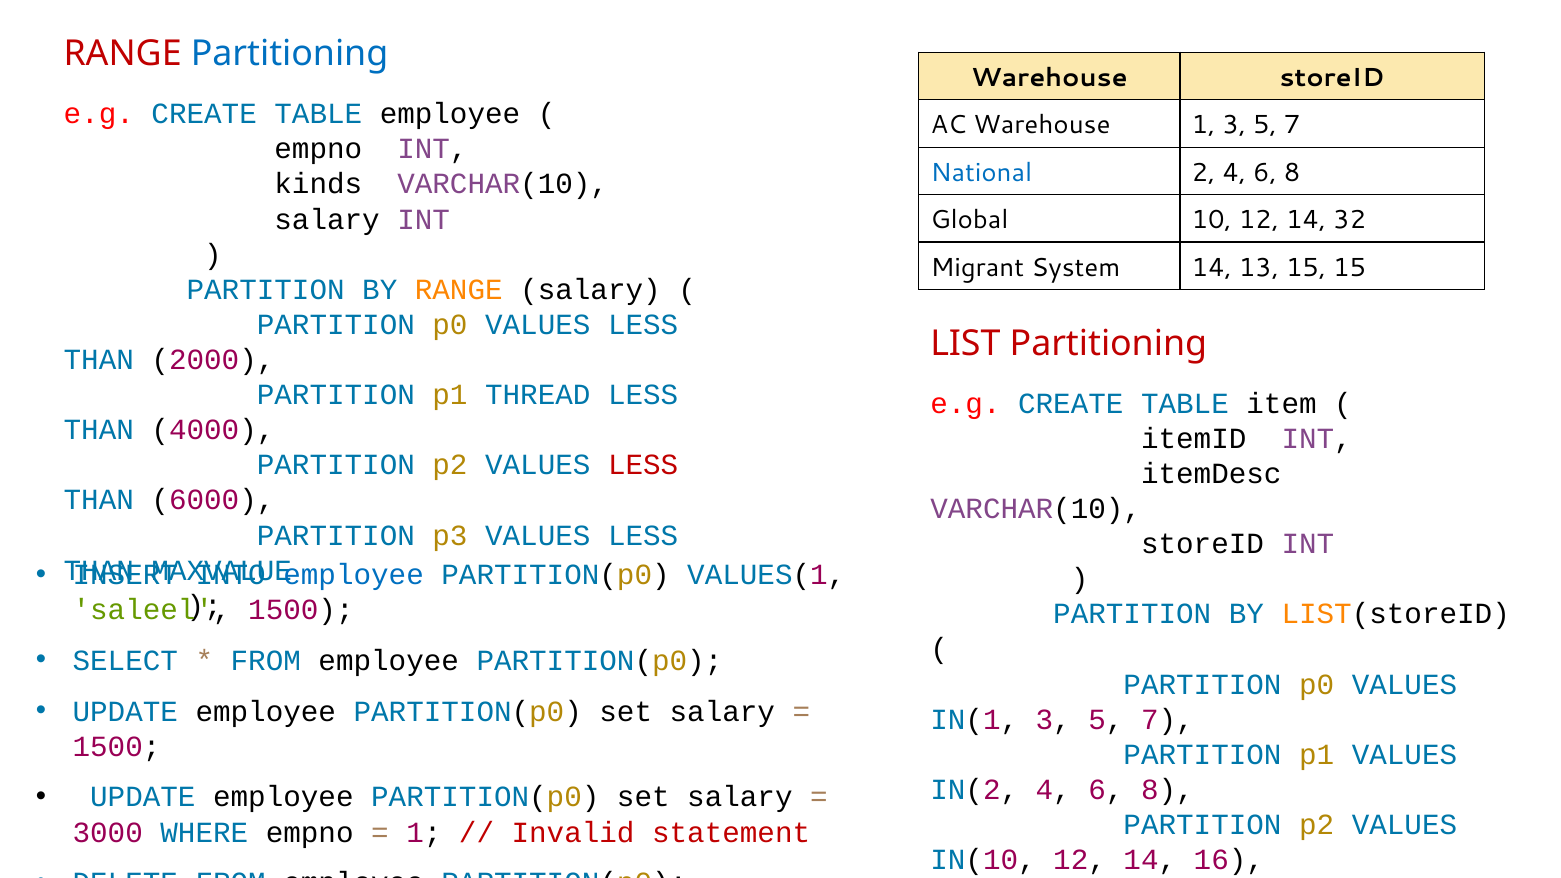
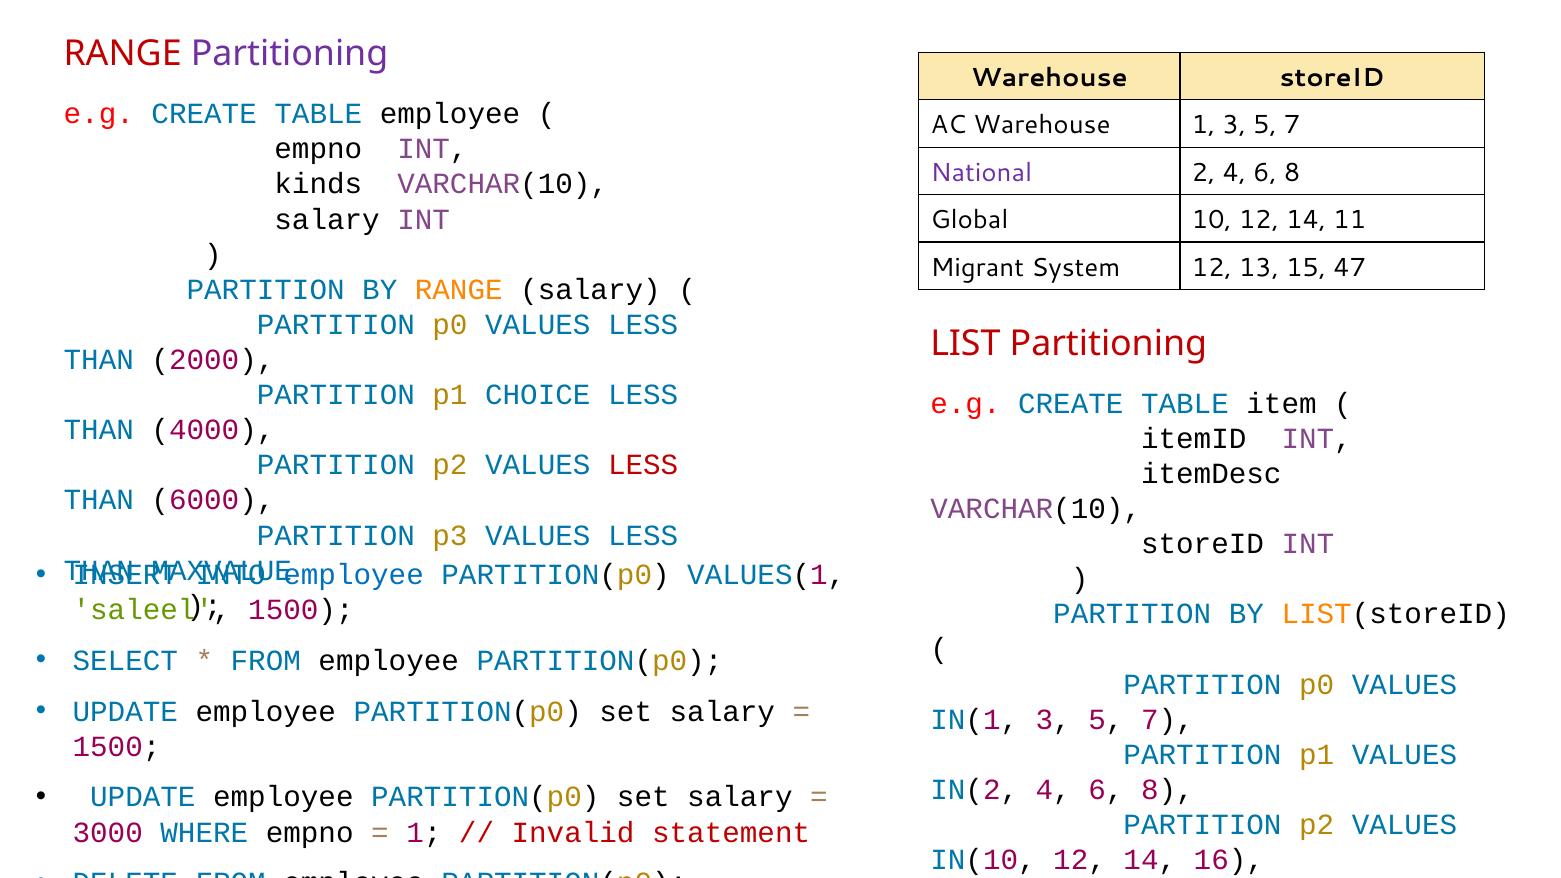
Partitioning colour: blue -> purple (290, 54)
National colour: blue -> purple (981, 173)
32: 32 -> 11 (1350, 220)
System 14: 14 -> 12 (1212, 268)
15 15: 15 -> 47 (1350, 268)
THREAD: THREAD -> CHOICE (538, 395)
